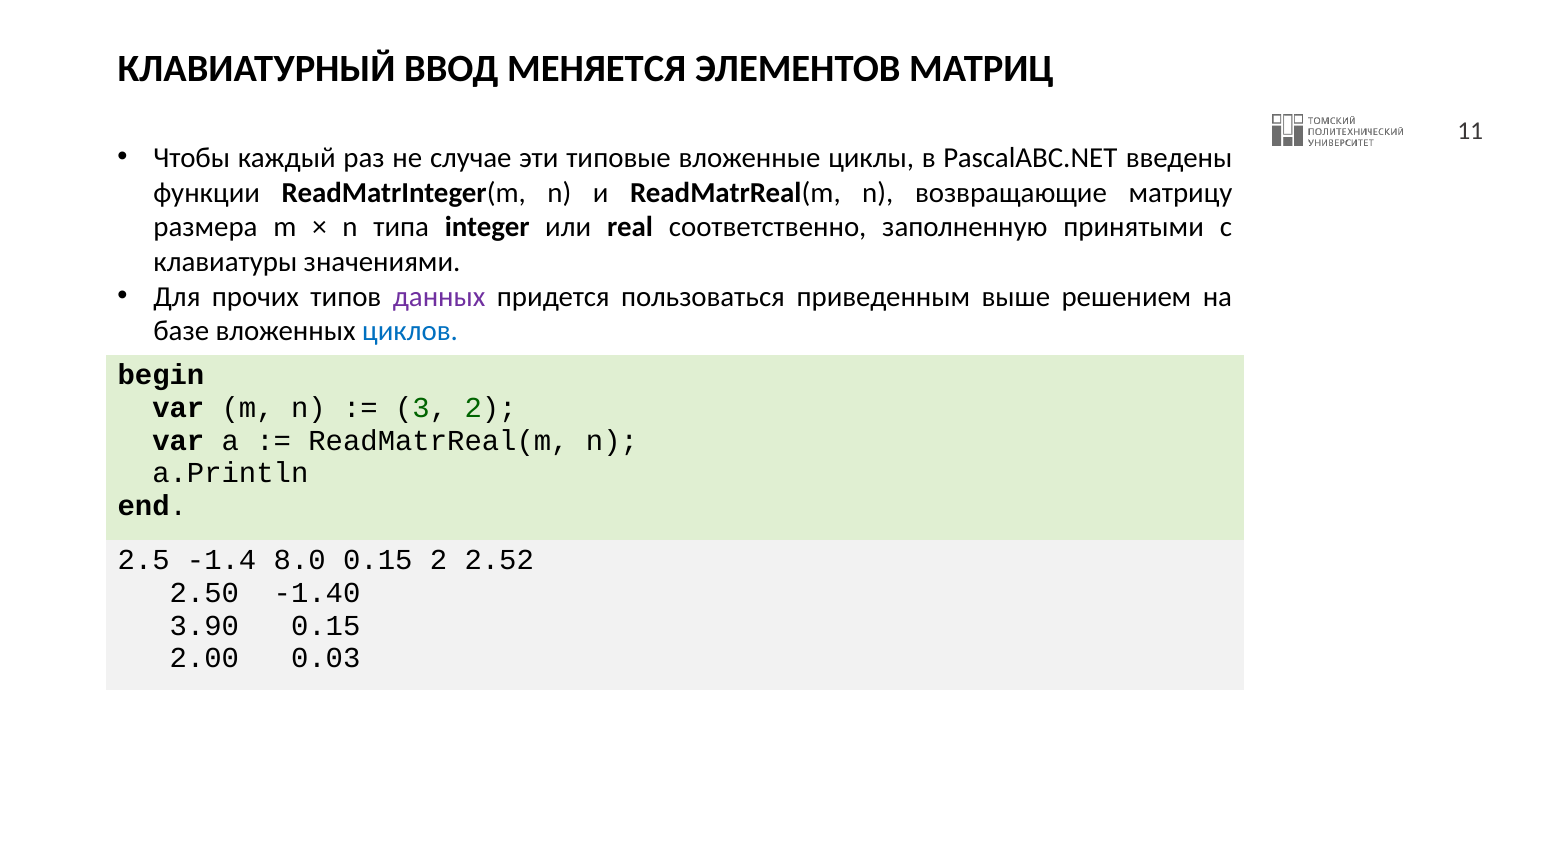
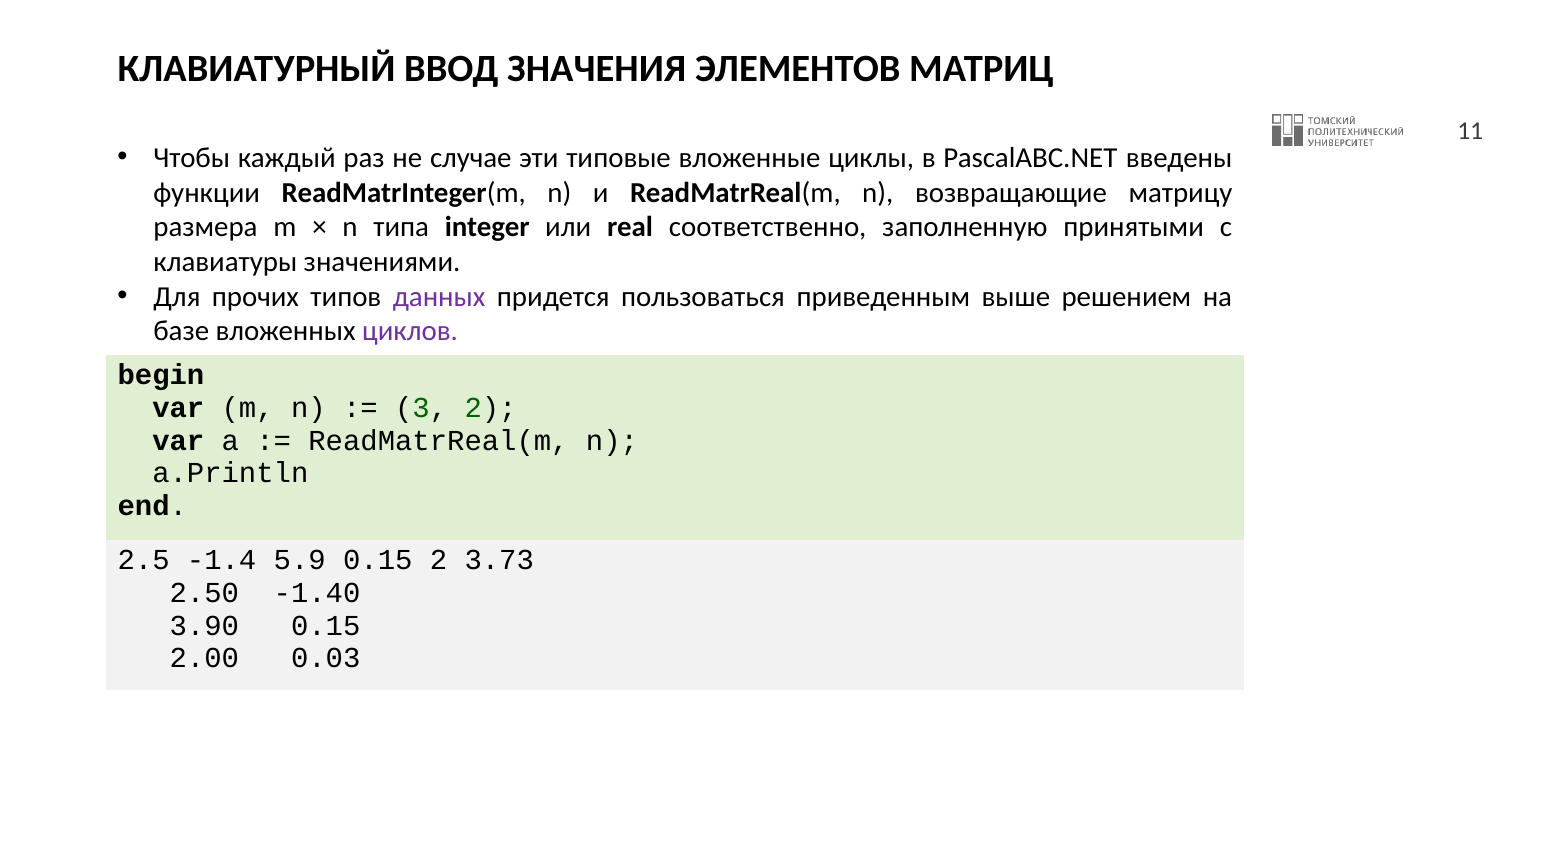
МЕНЯЕТСЯ: МЕНЯЕТСЯ -> ЗНАЧЕНИЯ (597, 69)
циклов colour: blue -> purple (410, 331)
8.0: 8.0 -> 5.9 (300, 560)
2.52: 2.52 -> 3.73 (499, 560)
